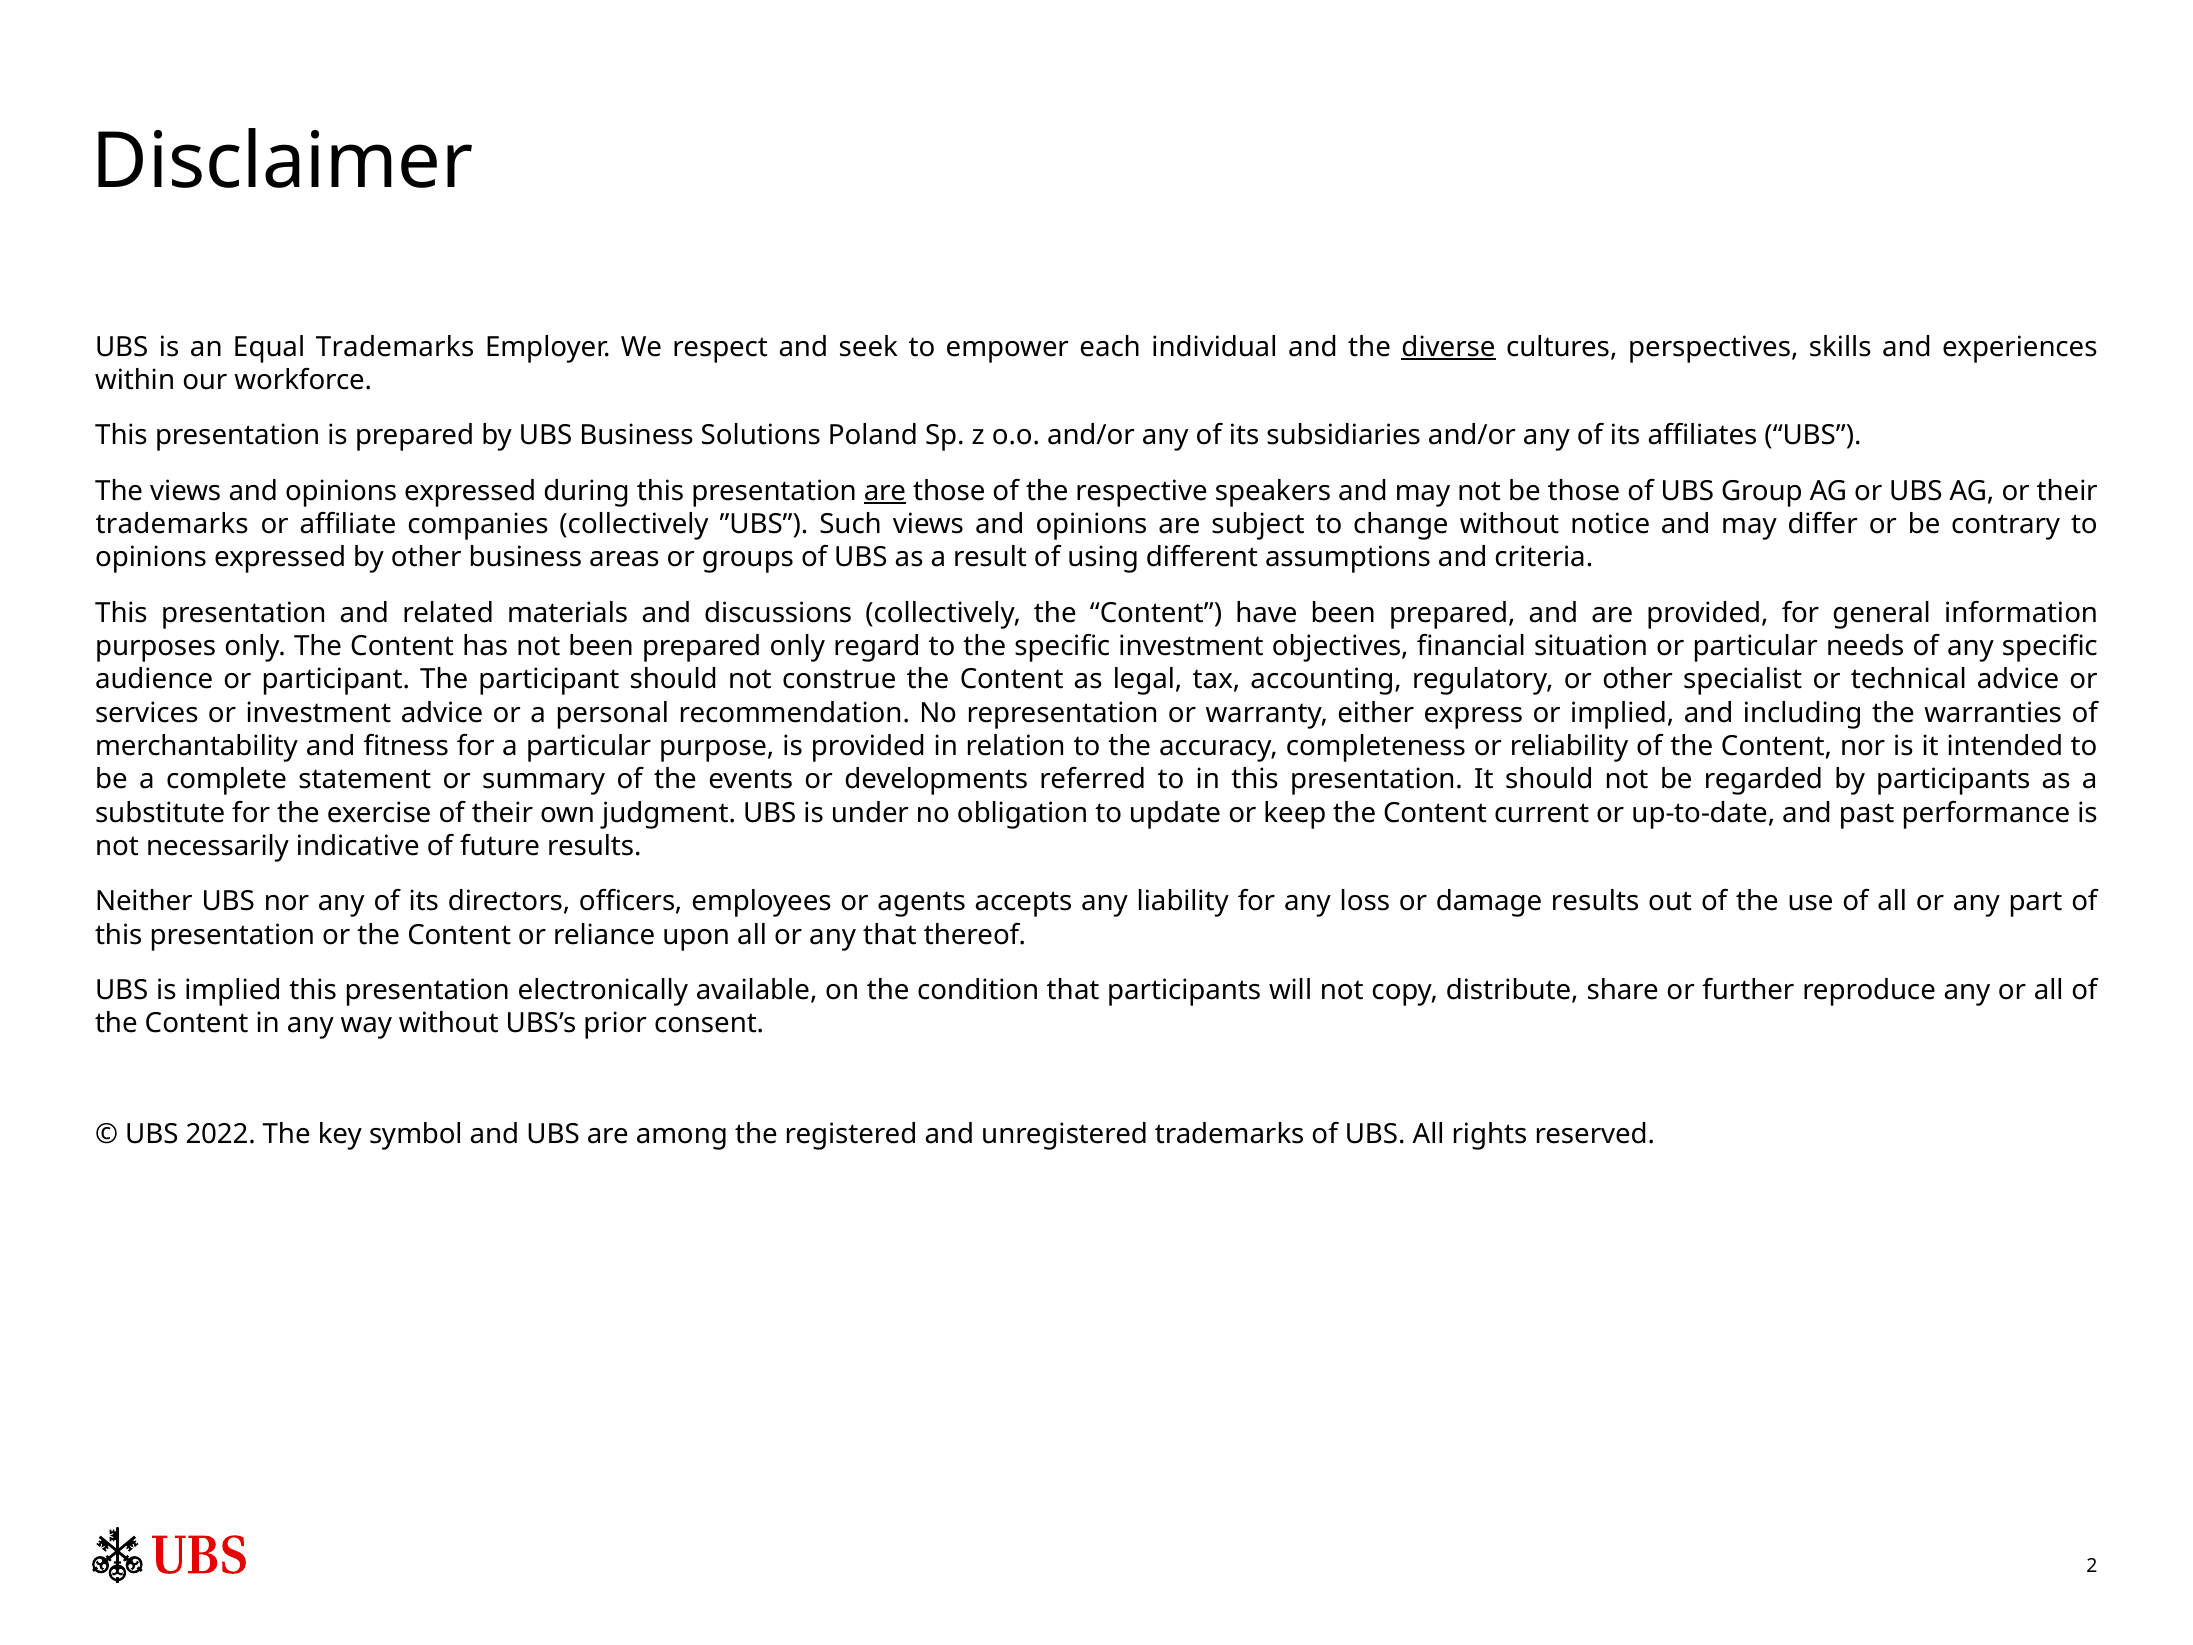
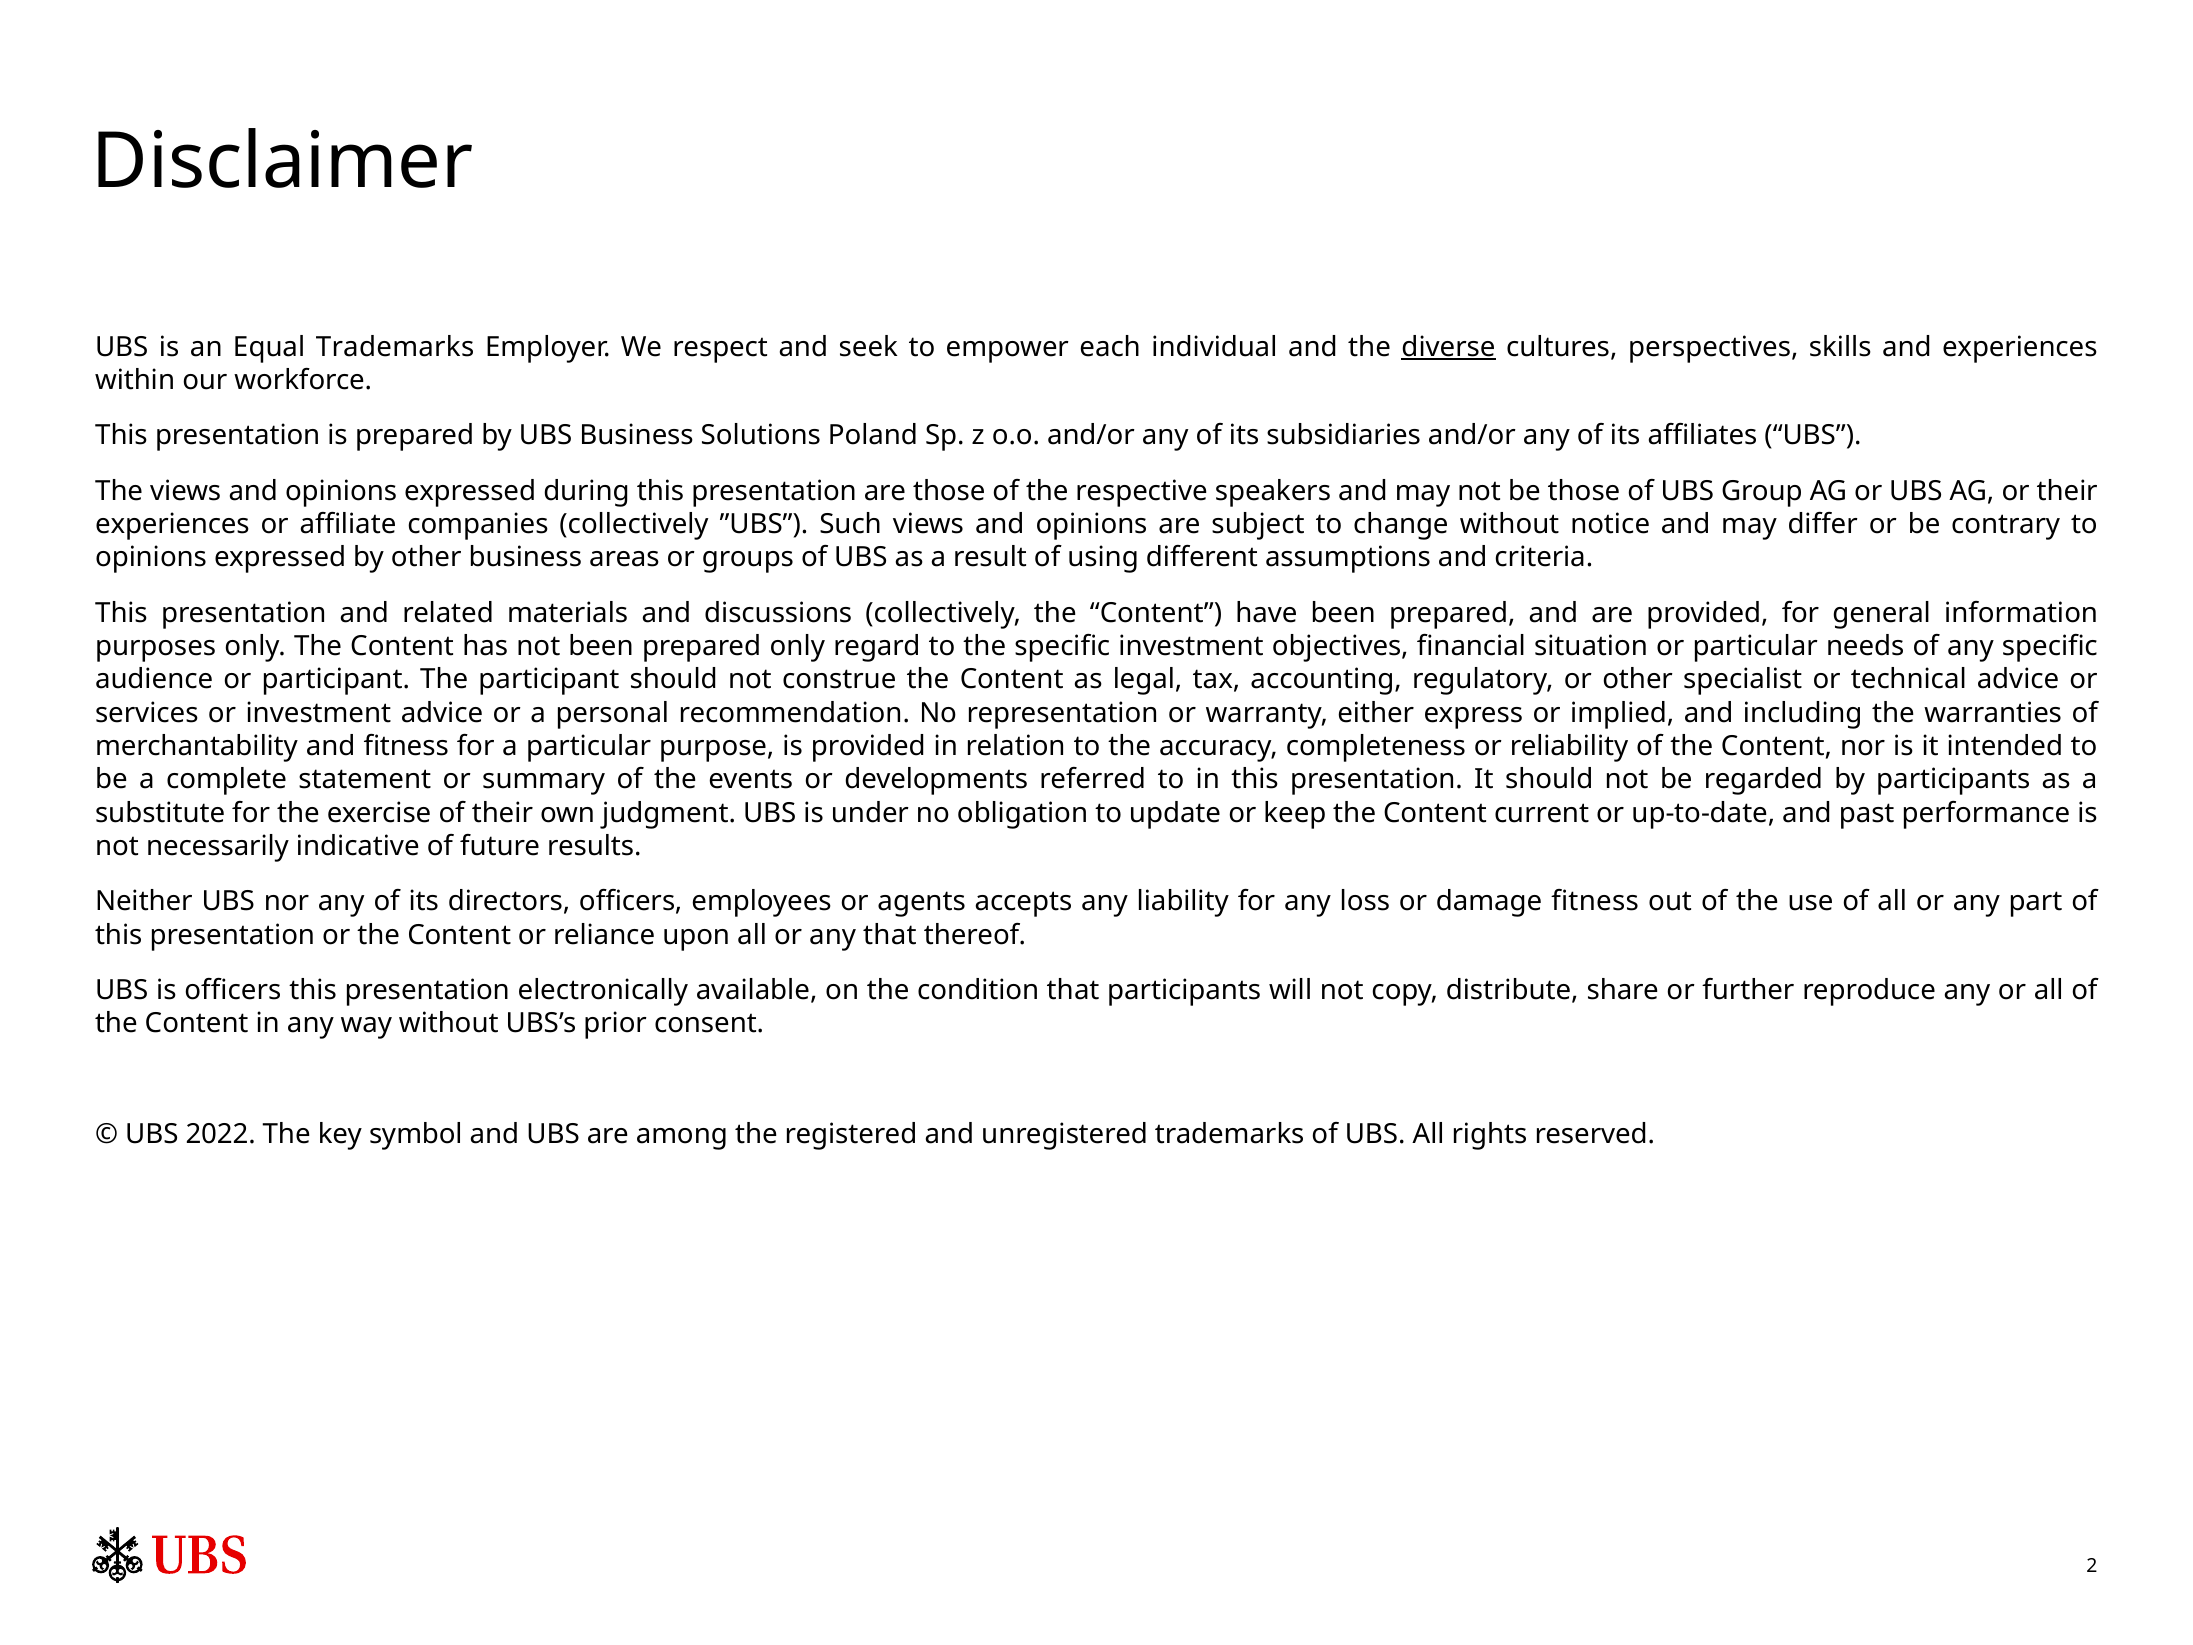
are underline: present -> none (885, 491)
trademarks: trademarks -> experiences (172, 524)
damage results: results -> fitness (1595, 901)
is implied: implied -> officers (233, 990)
